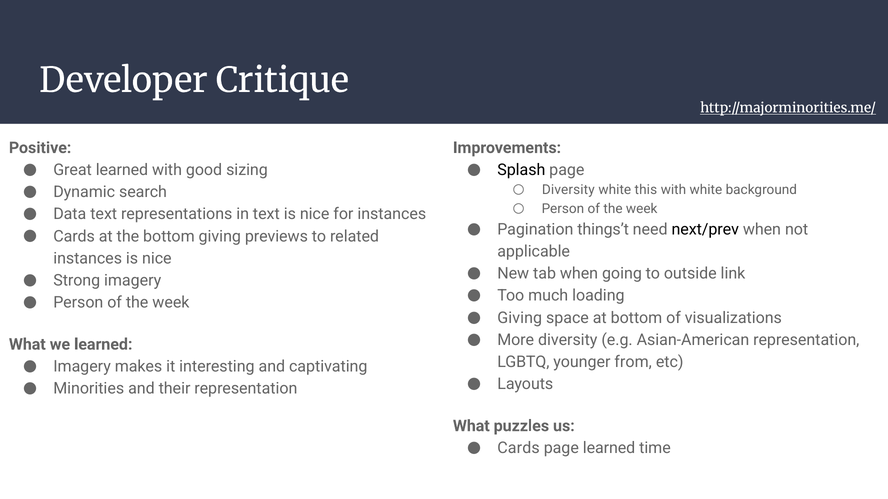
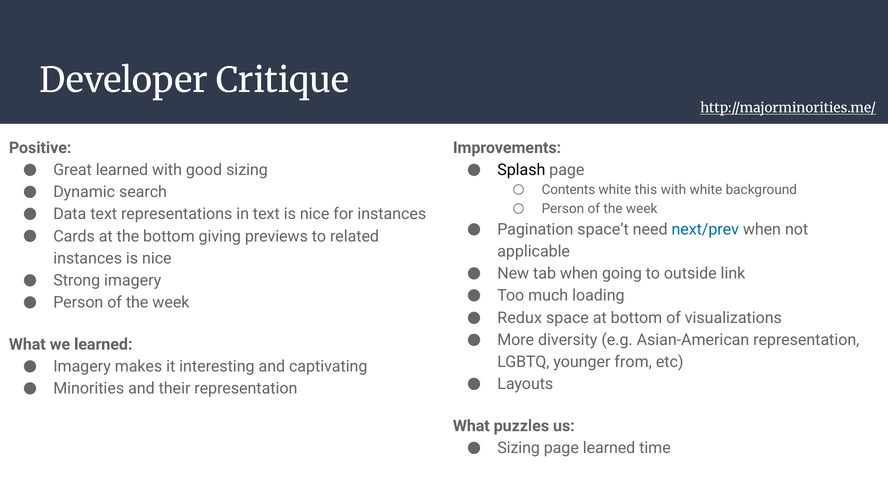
Diversity: Diversity -> Contents (568, 190)
things’t: things’t -> space’t (603, 230)
next/prev colour: black -> blue (705, 230)
Giving: Giving -> Redux (520, 318)
Cards: Cards -> Sizing (519, 448)
